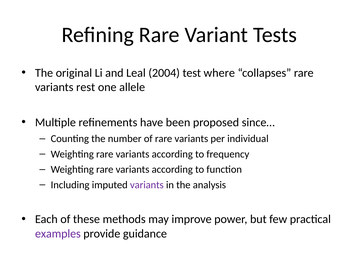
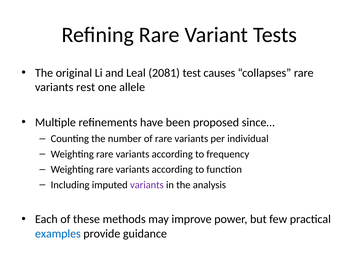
2004: 2004 -> 2081 (164, 73)
where: where -> causes (219, 73)
examples colour: purple -> blue (58, 233)
